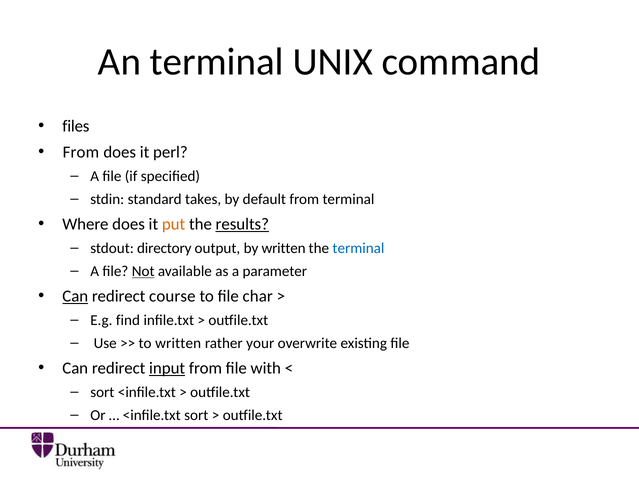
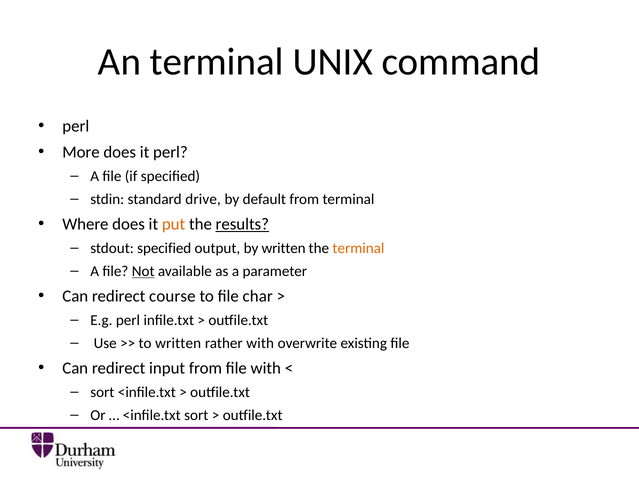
files: files -> perl (76, 126)
From: From -> More (81, 152)
takes: takes -> drive (203, 199)
stdout directory: directory -> specified (164, 248)
terminal colour: blue -> orange (358, 248)
Can underline: present -> none (75, 296)
E.g find: find -> perl (128, 320)
rather your: your -> with (260, 344)
input underline: present -> none (167, 369)
